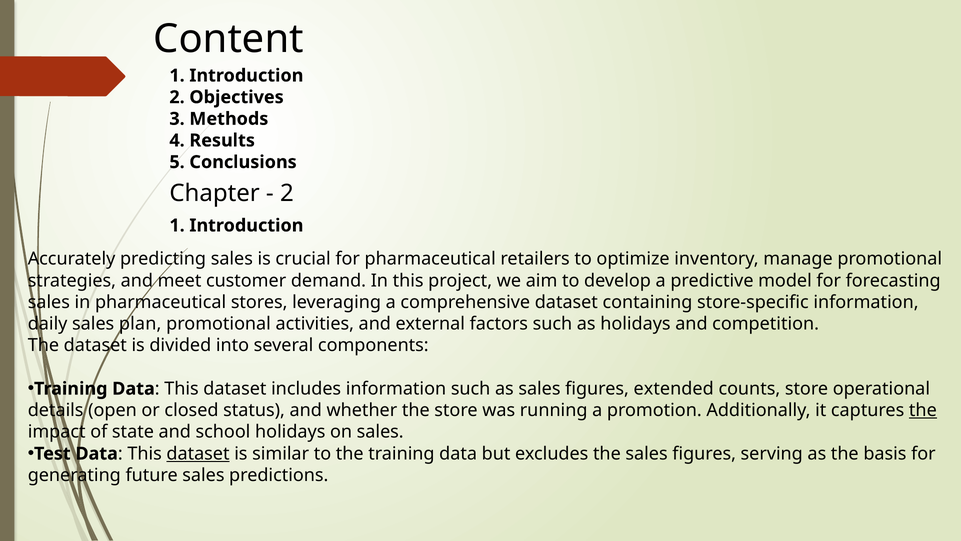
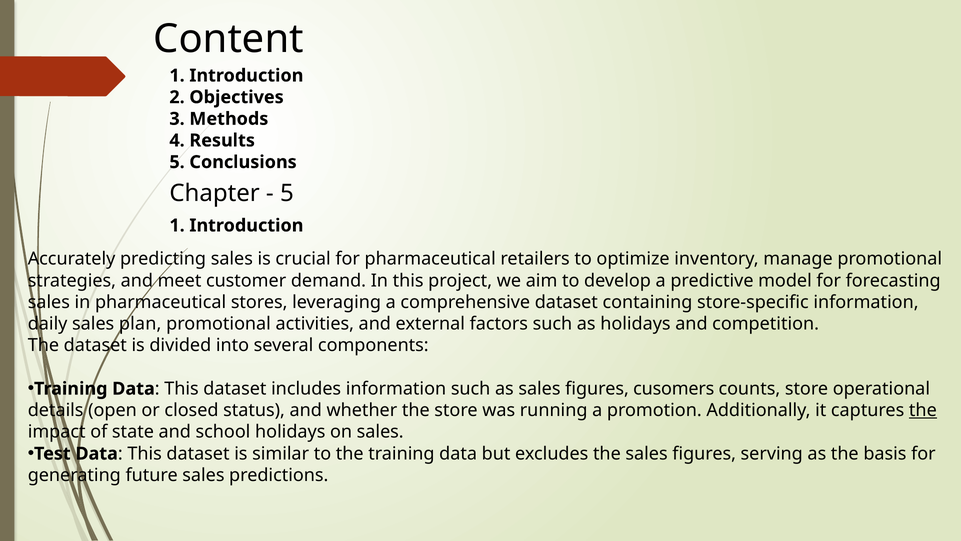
2: 2 -> 5 (287, 193)
extended: extended -> cusomers (674, 388)
dataset underline: present -> none (198, 453)
